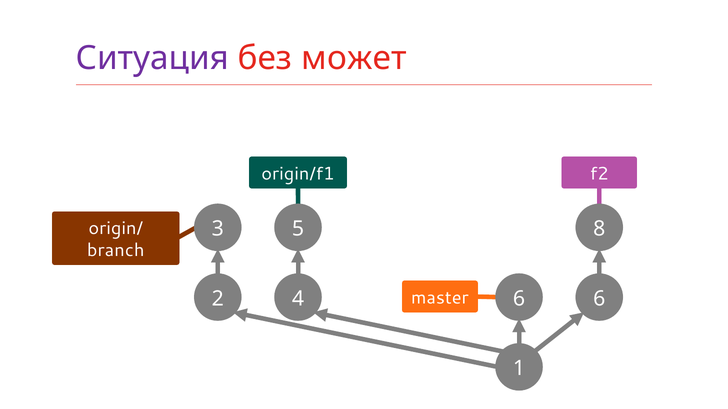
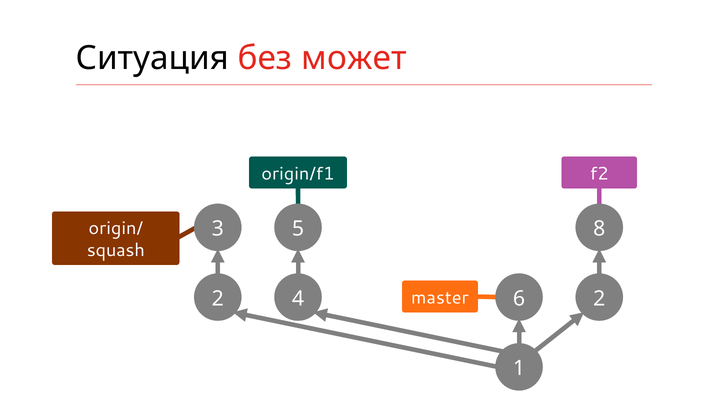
Ситуация colour: purple -> black (153, 58)
branch: branch -> squash (116, 251)
master 6: 6 -> 2 (599, 299)
